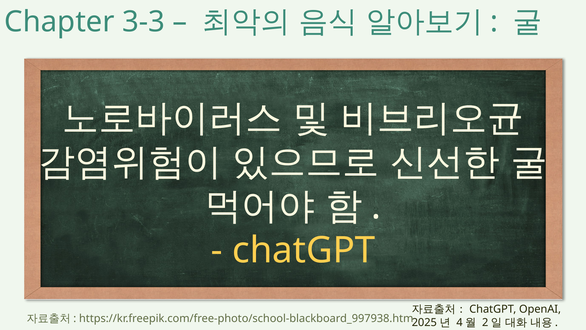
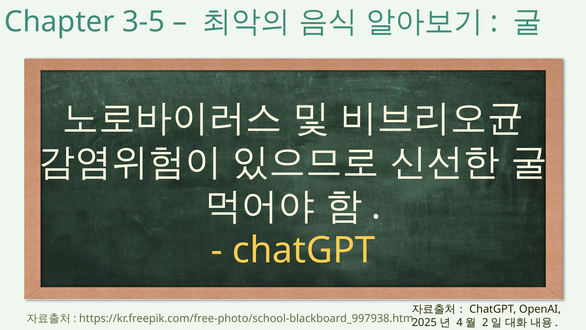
3-3: 3-3 -> 3-5 (144, 22)
